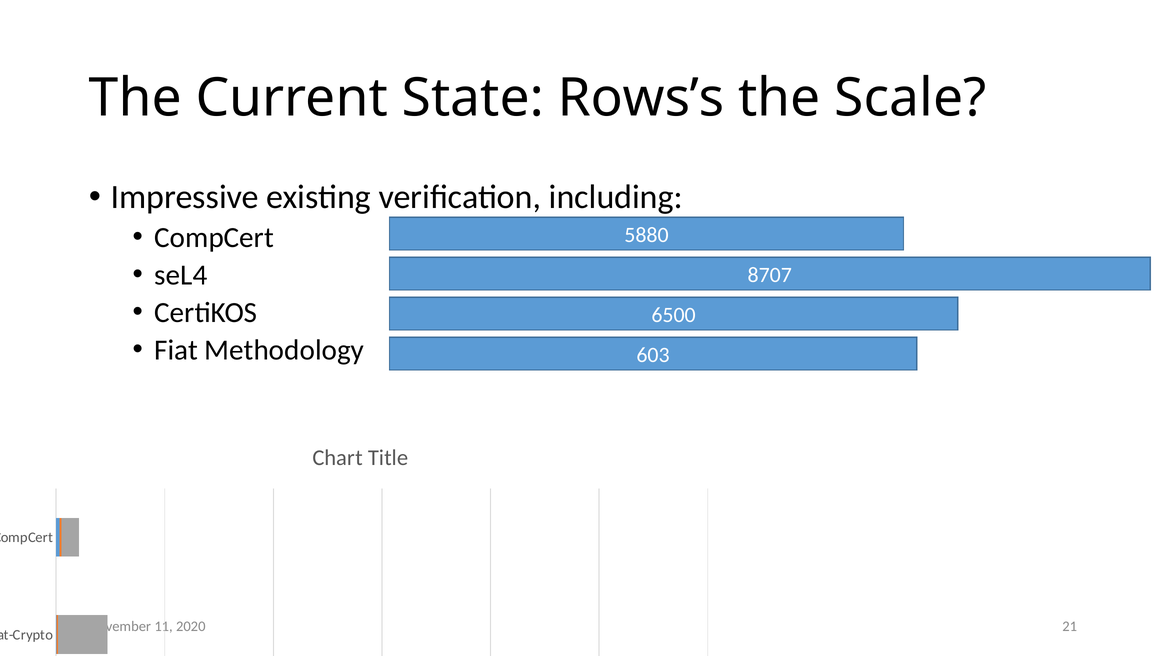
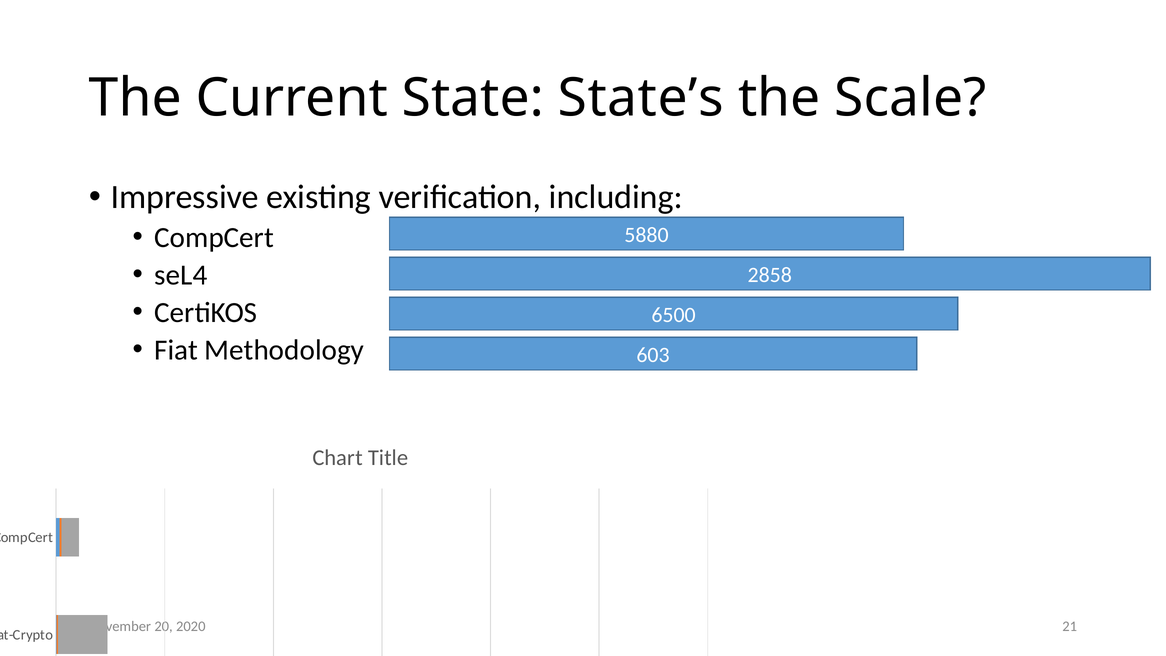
Rows’s: Rows’s -> State’s (641, 98)
8707: 8707 -> 2858 (770, 275)
11: 11 -> 20 (164, 626)
